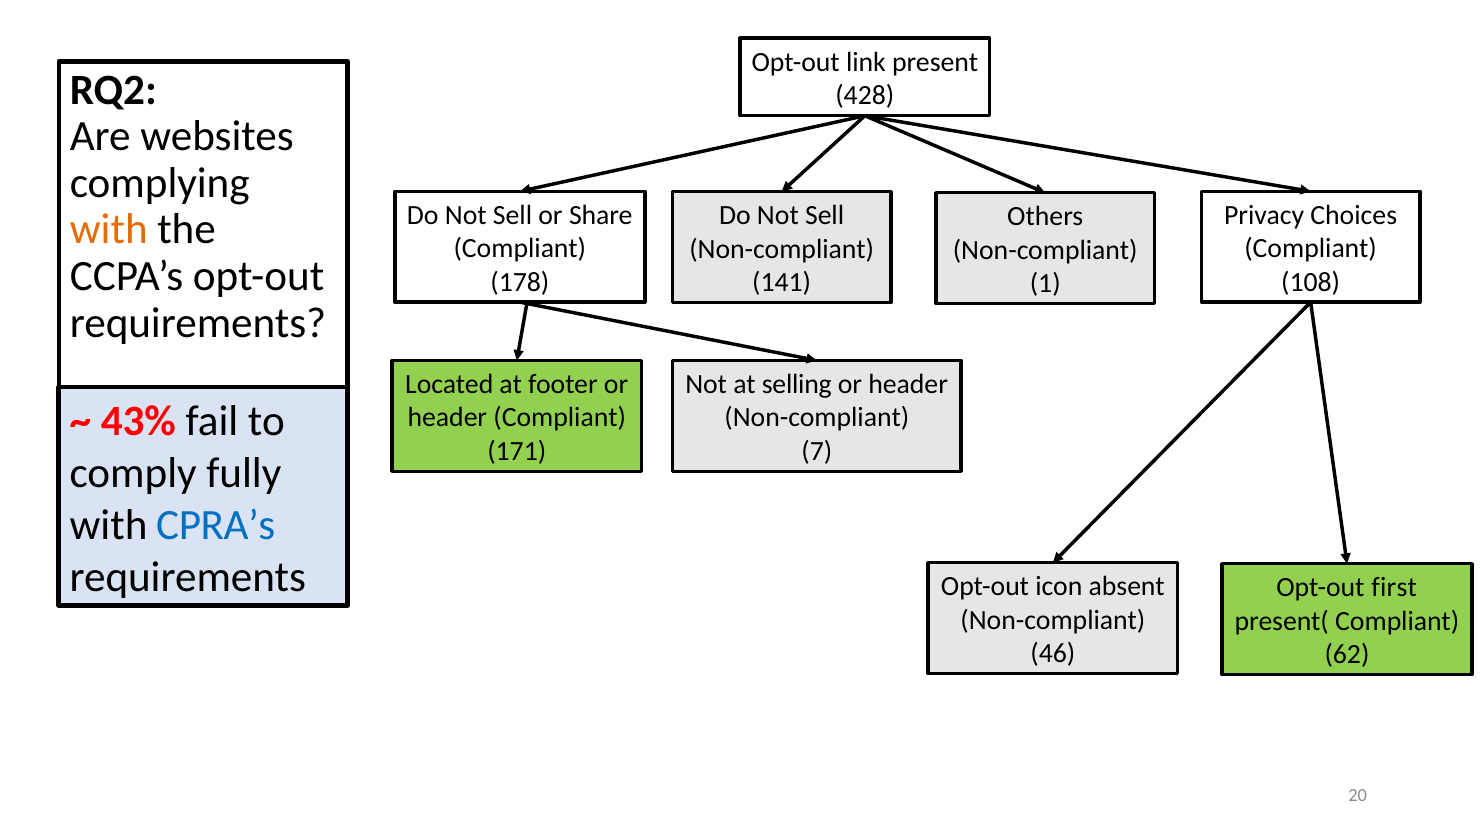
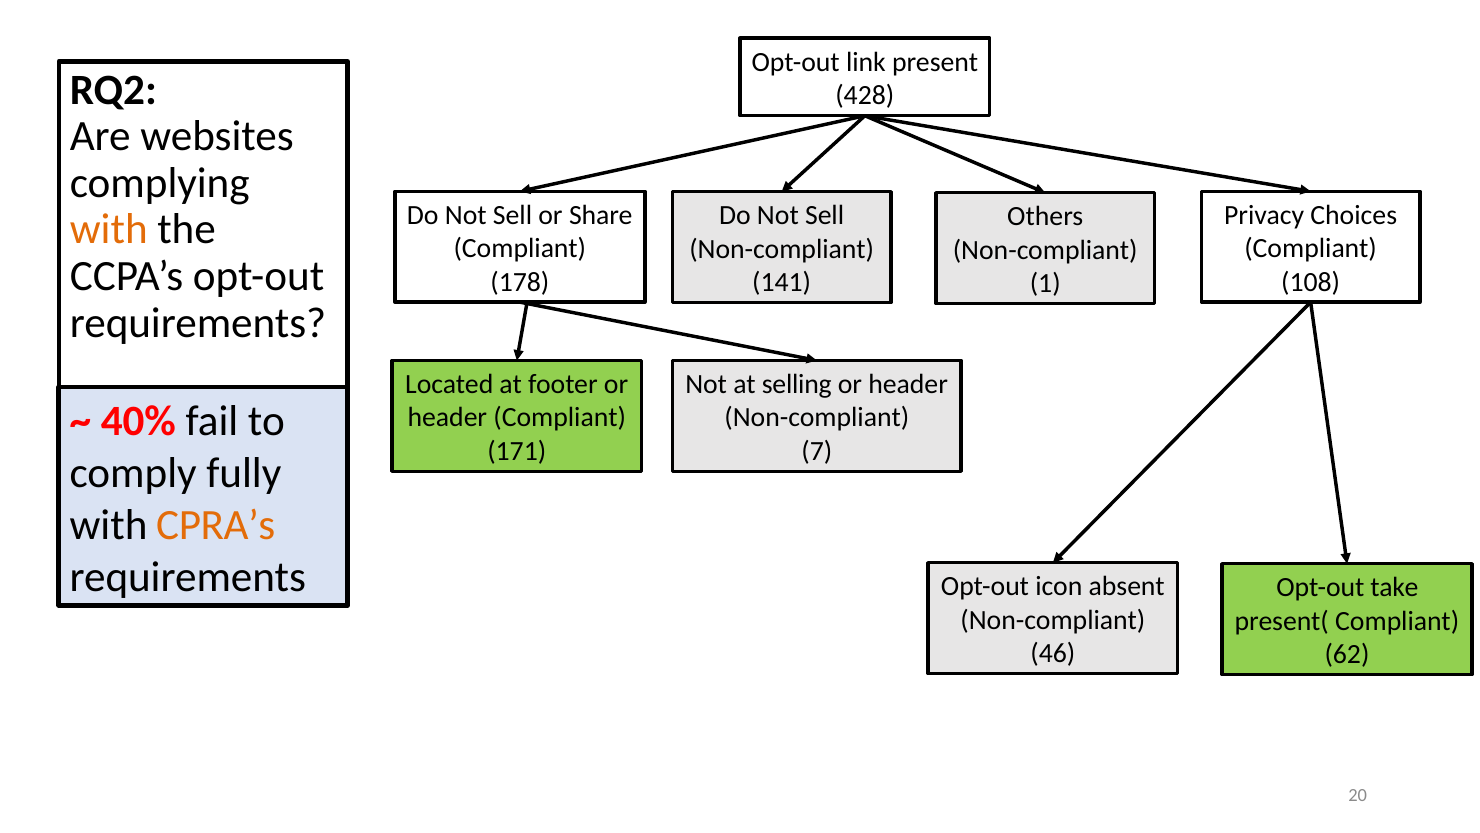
43%: 43% -> 40% (138, 421)
CPRA’s colour: blue -> orange (216, 525)
first: first -> take (1394, 587)
